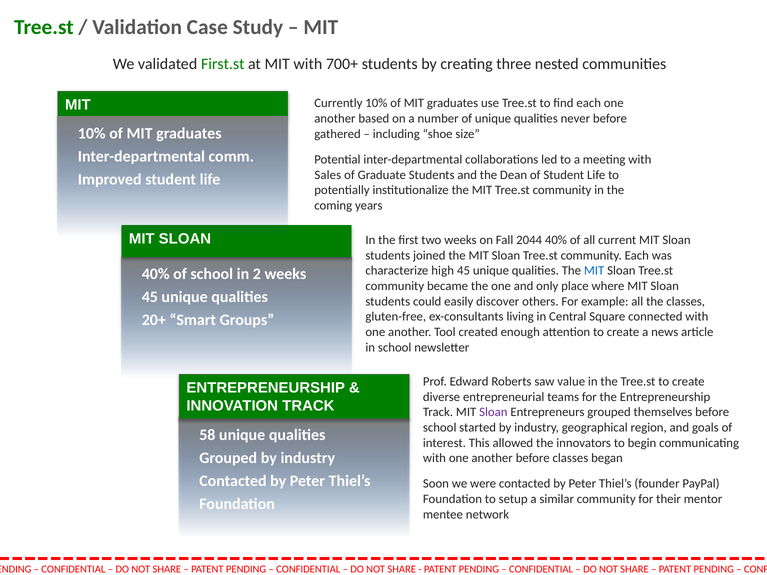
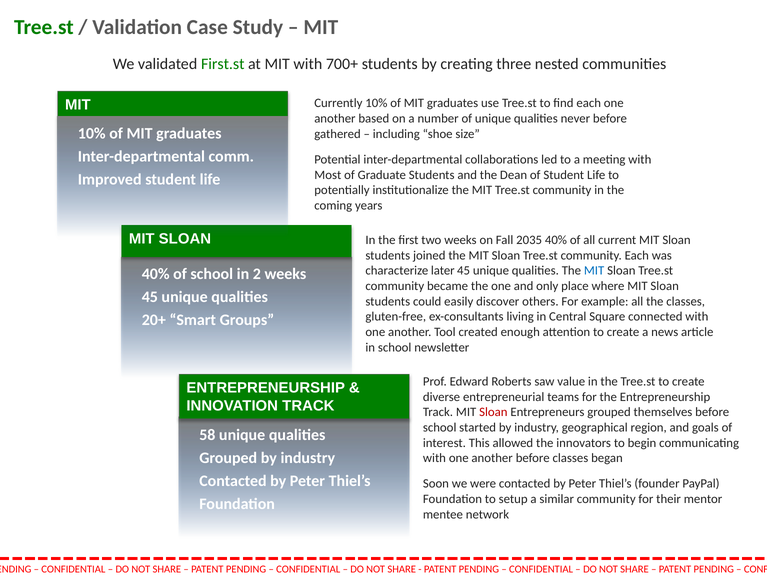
Sales: Sales -> Most (328, 175)
2044: 2044 -> 2035 (529, 240)
high: high -> later (443, 271)
Sloan colour: purple -> red (493, 412)
